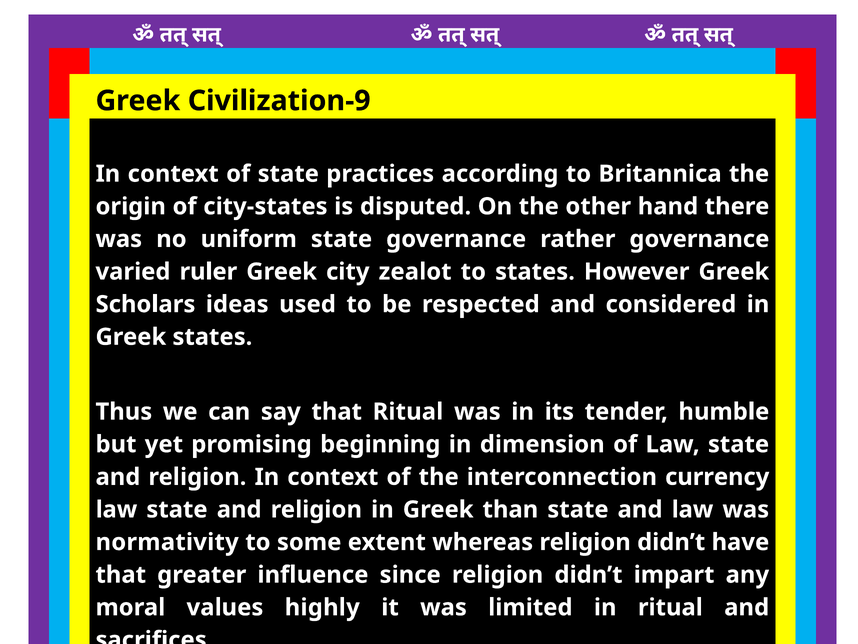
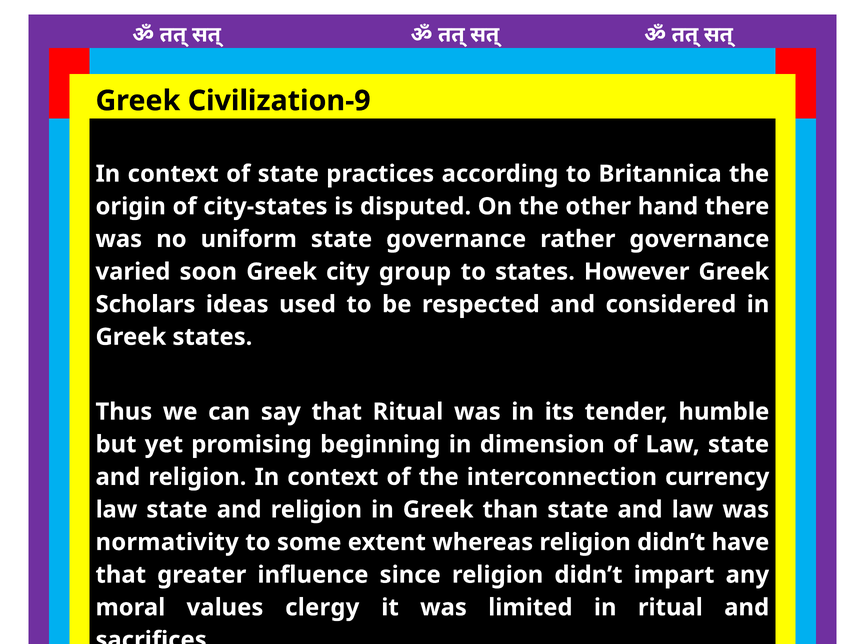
ruler: ruler -> soon (208, 272)
zealot: zealot -> group (415, 272)
highly: highly -> clergy (322, 607)
